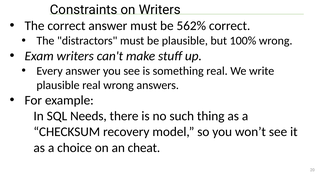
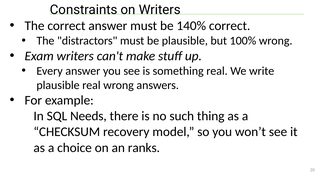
562%: 562% -> 140% (191, 26)
cheat: cheat -> ranks (144, 148)
